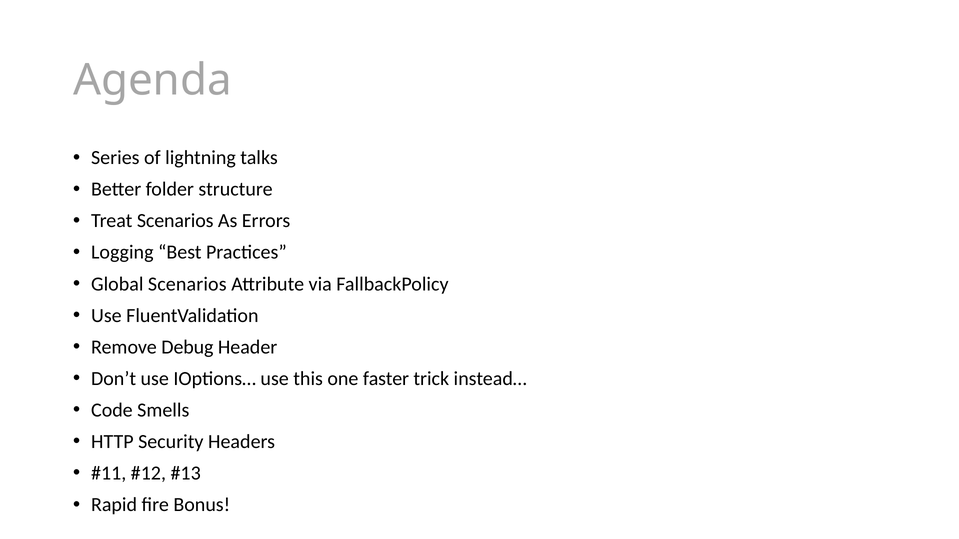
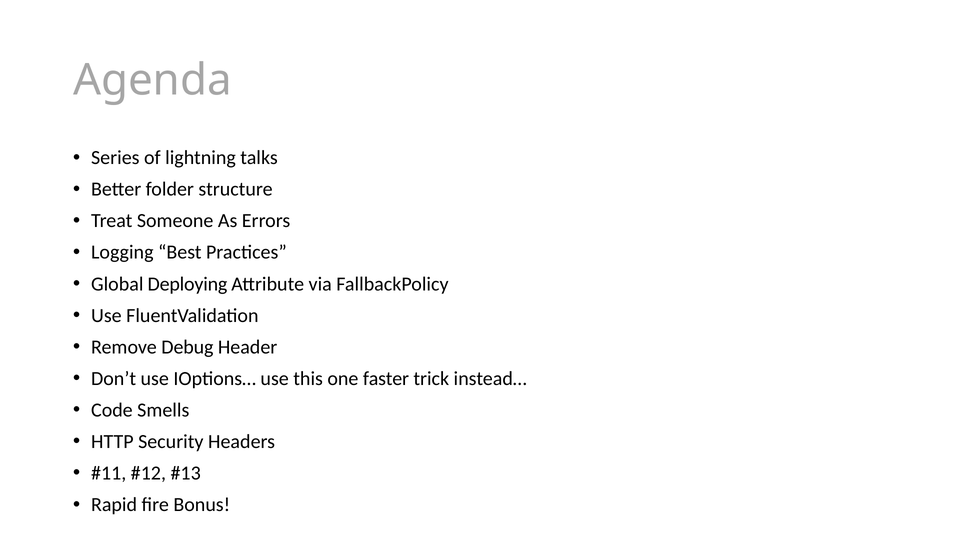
Treat Scenarios: Scenarios -> Someone (175, 221)
Global Scenarios: Scenarios -> Deploying (187, 284)
